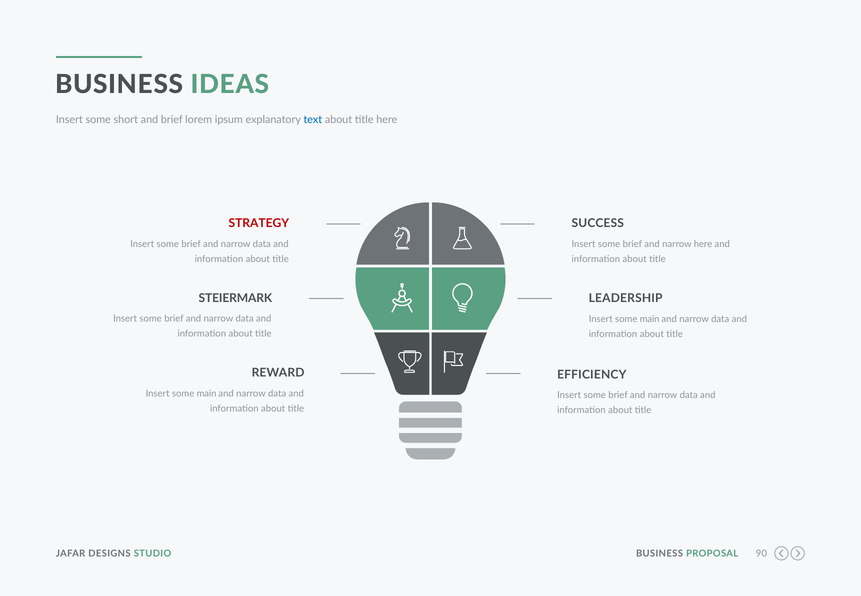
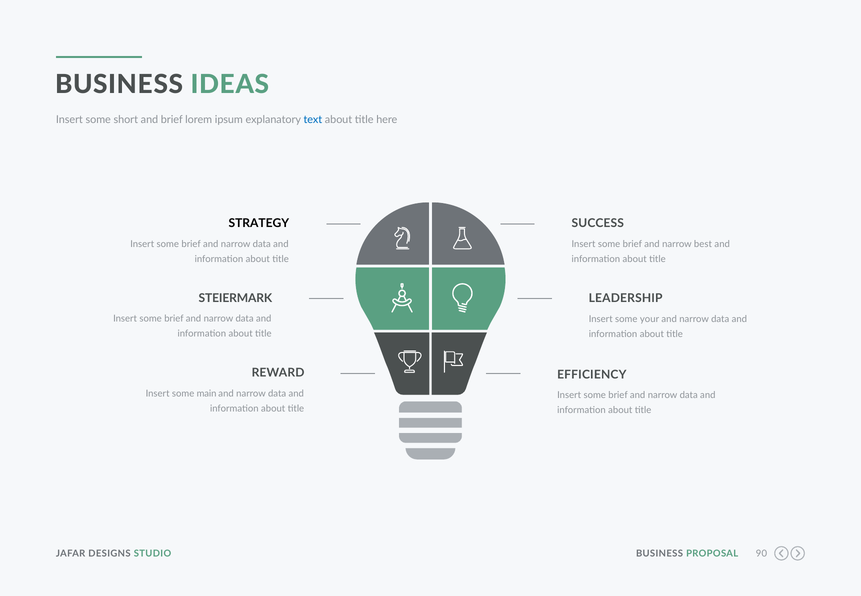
STRATEGY colour: red -> black (259, 223)
narrow here: here -> best (703, 244)
main: main -> your (650, 319)
